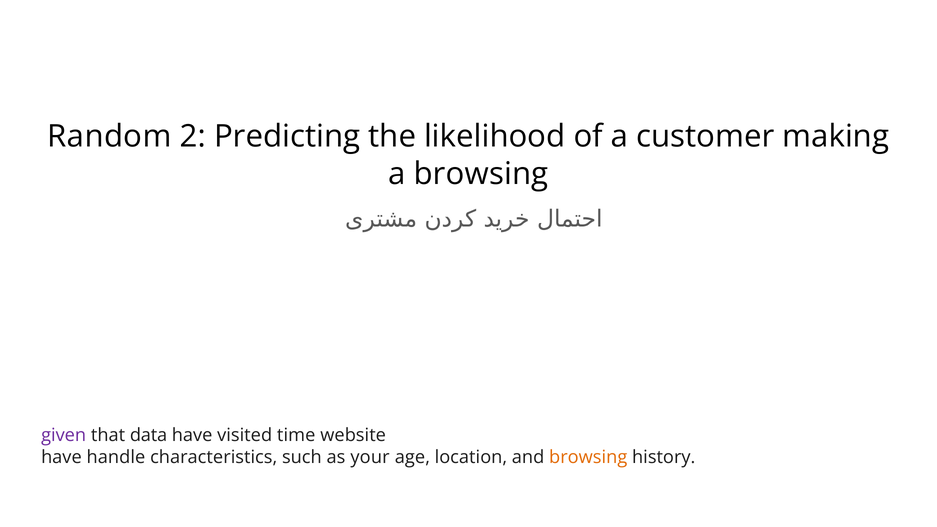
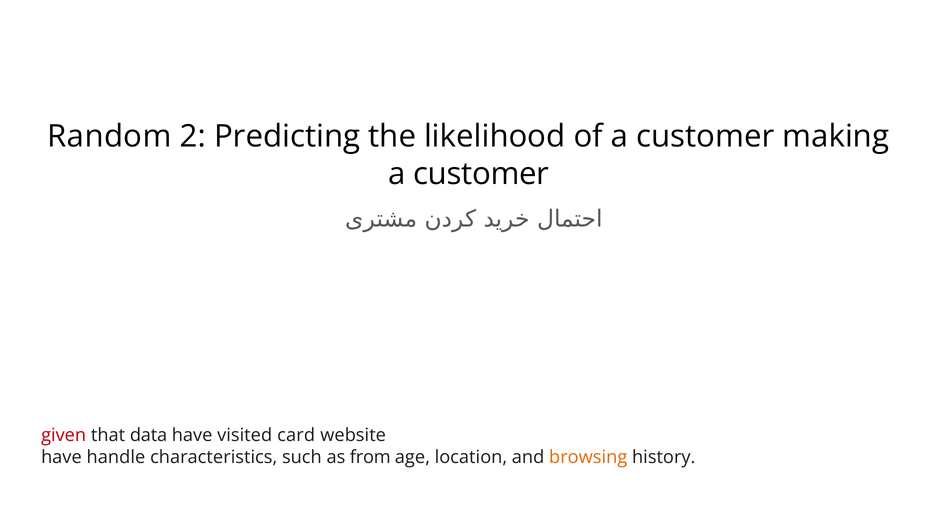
browsing: browsing -> customer (481, 174)
given colour: purple -> red (64, 435)
time: time -> card (296, 435)
your: your -> from (370, 457)
